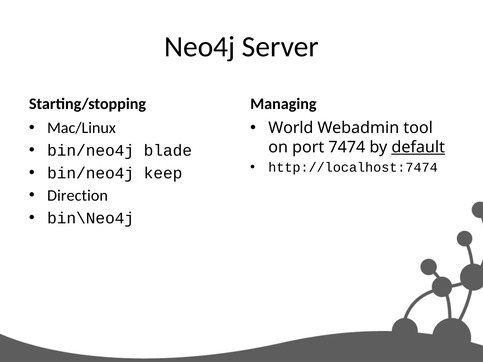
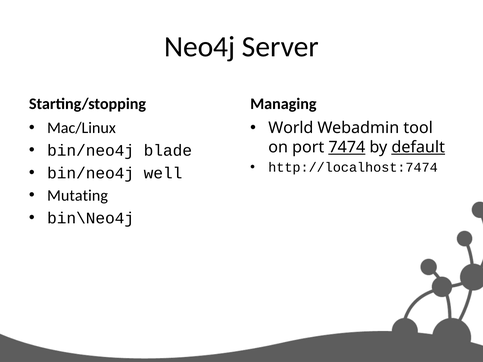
7474 underline: none -> present (347, 147)
keep: keep -> well (163, 173)
Direction: Direction -> Mutating (78, 196)
